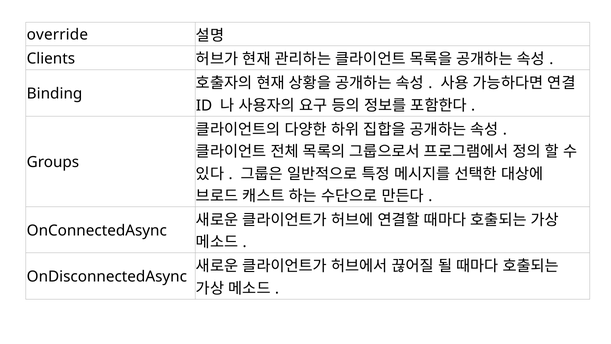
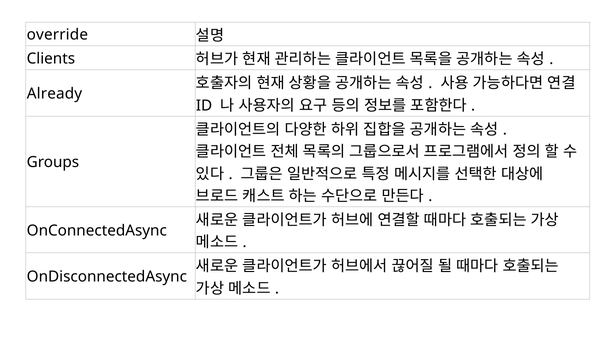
Binding: Binding -> Already (54, 94)
